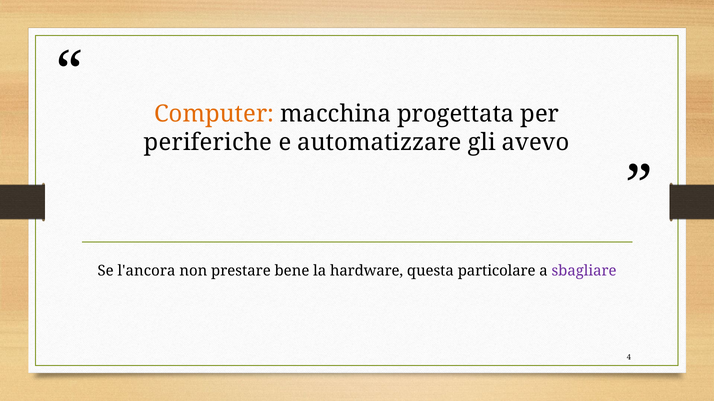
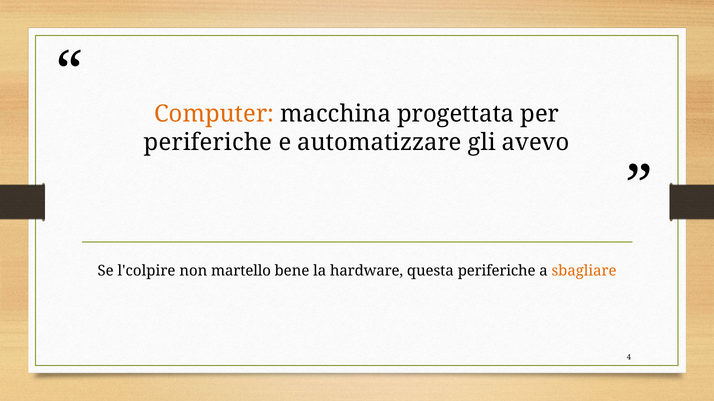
l'ancora: l'ancora -> l'colpire (146, 271)
prestare: prestare -> martello (241, 271)
questa particolare: particolare -> periferiche (497, 271)
sbagliare colour: purple -> orange (584, 271)
